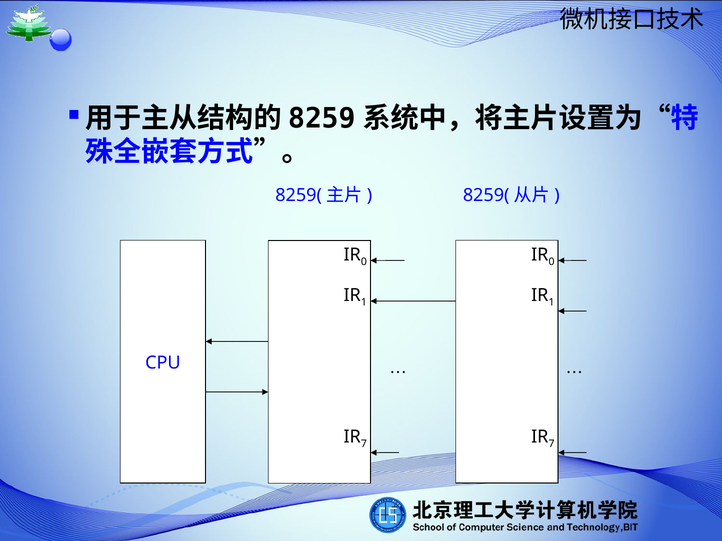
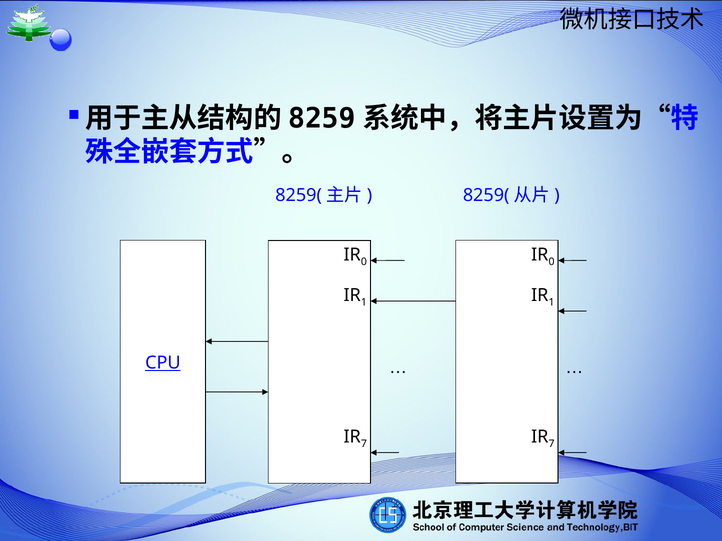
CPU underline: none -> present (163, 363)
